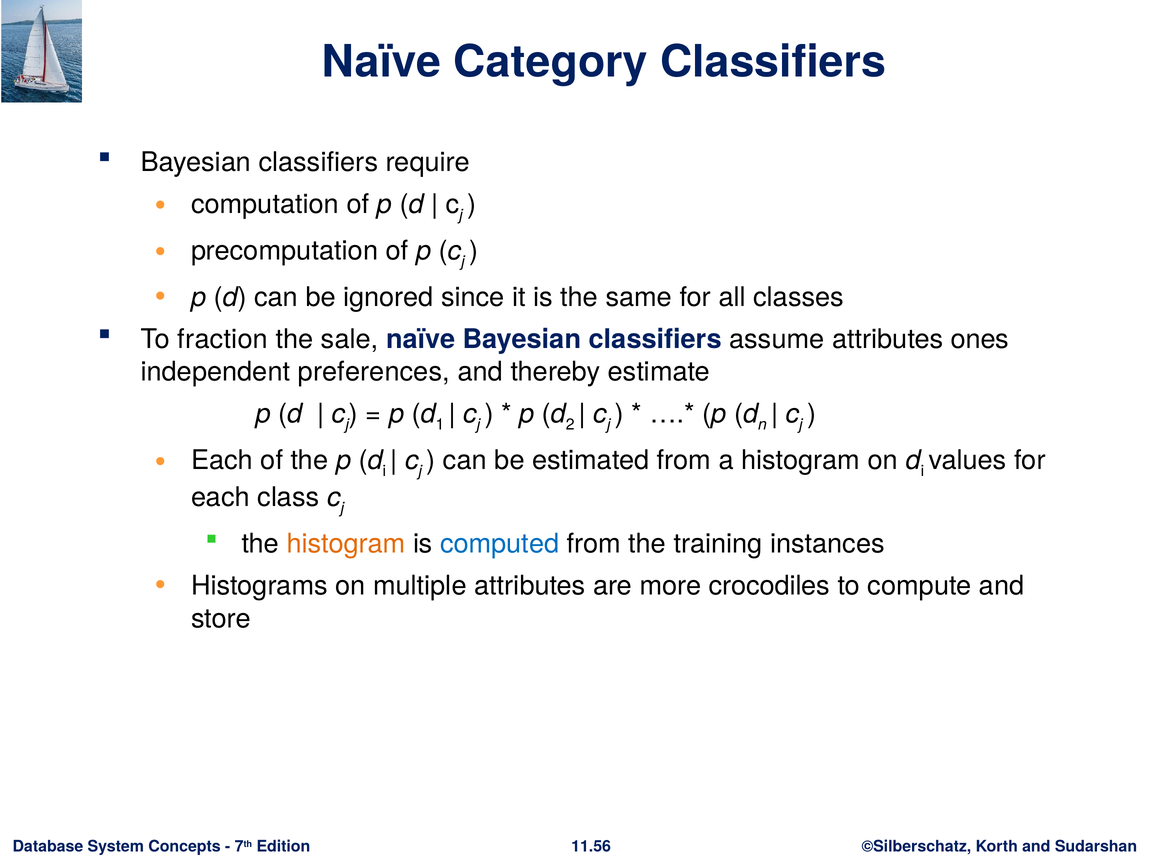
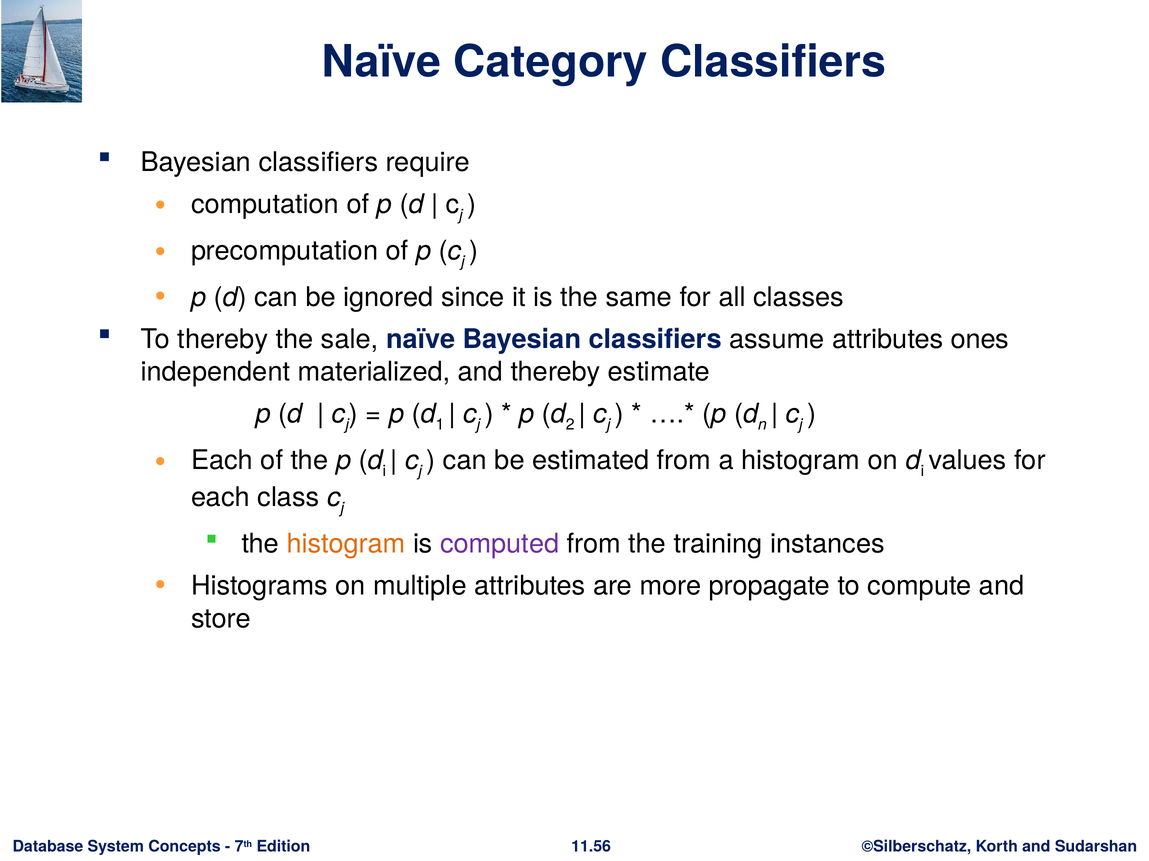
To fraction: fraction -> thereby (223, 340)
preferences: preferences -> materialized (374, 372)
computed colour: blue -> purple (500, 544)
crocodiles: crocodiles -> propagate (769, 587)
